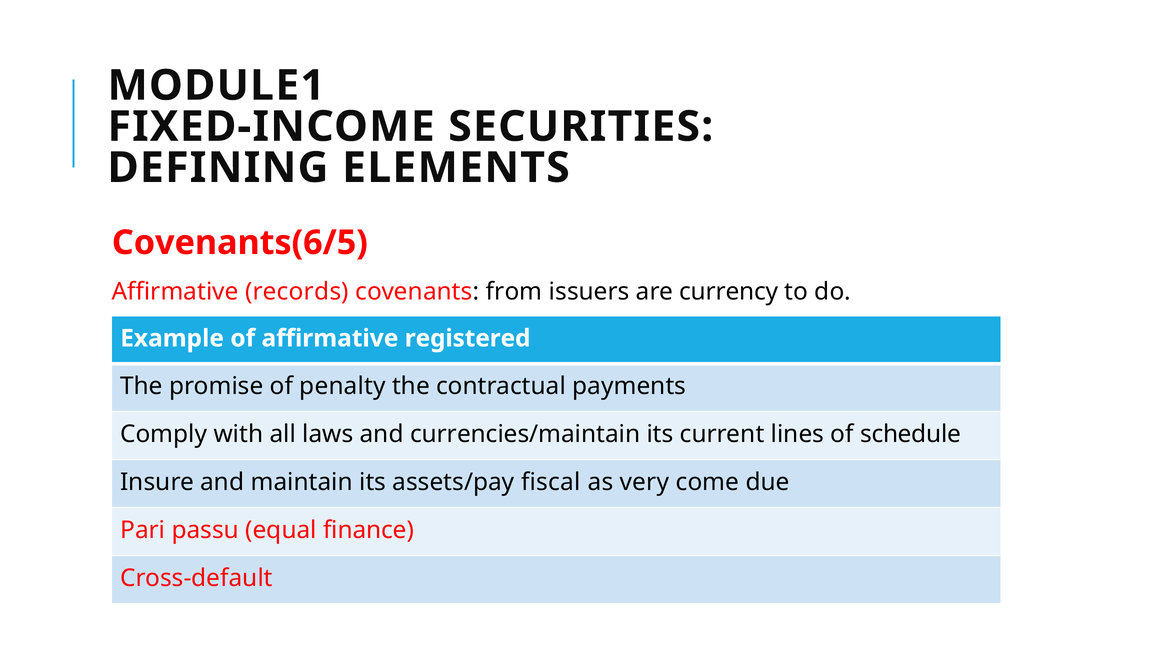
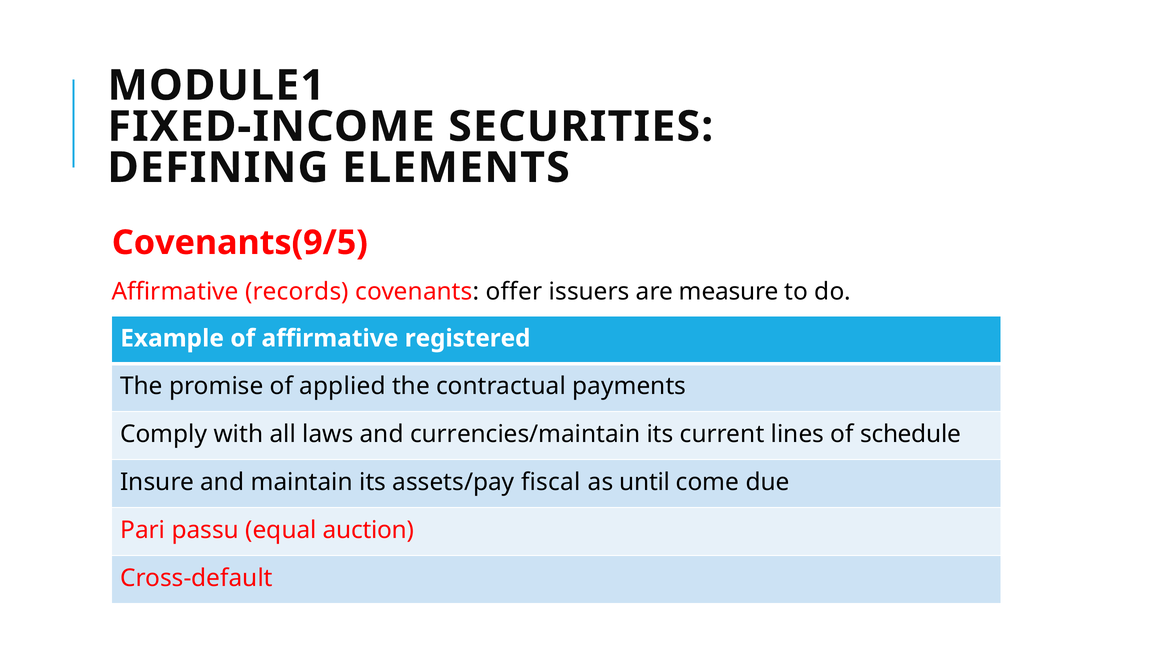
Covenants(6/5: Covenants(6/5 -> Covenants(9/5 (240, 243)
from: from -> offer (514, 292)
currency: currency -> measure (729, 292)
penalty: penalty -> applied (342, 387)
very: very -> until (645, 483)
finance: finance -> auction (369, 530)
